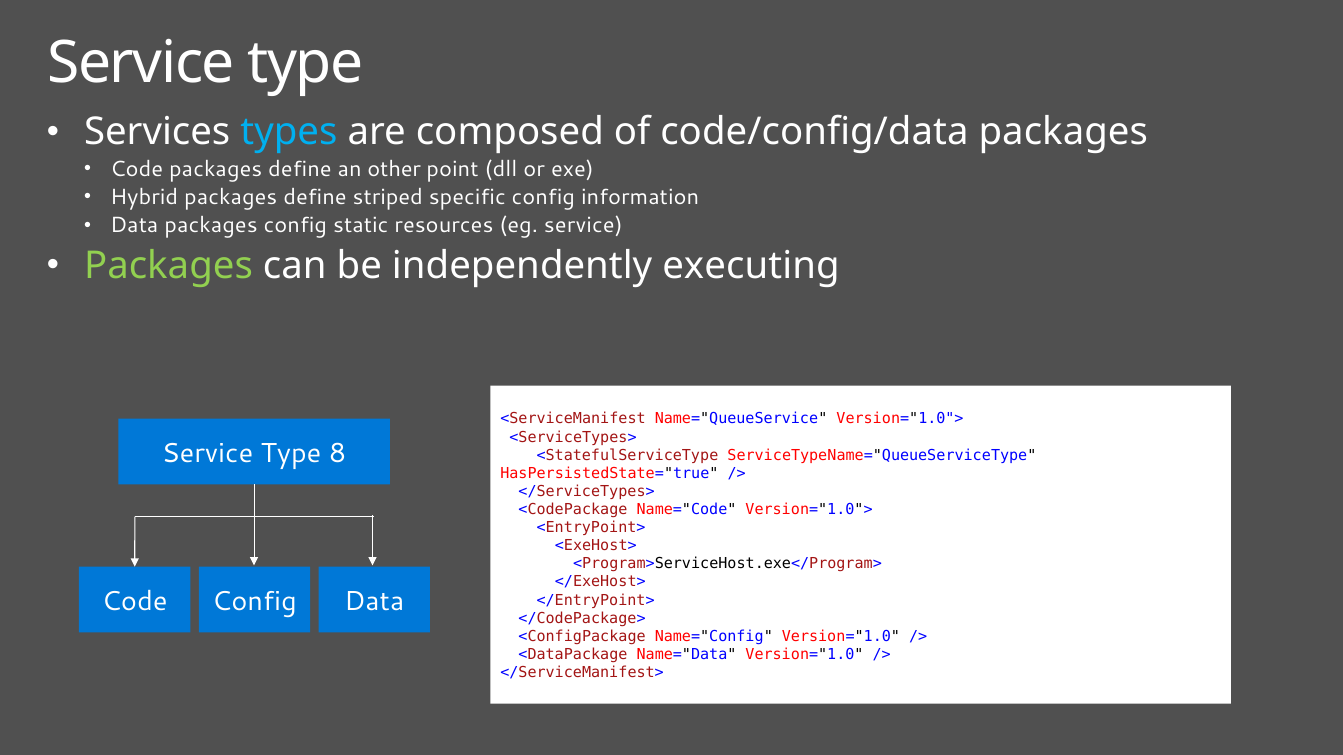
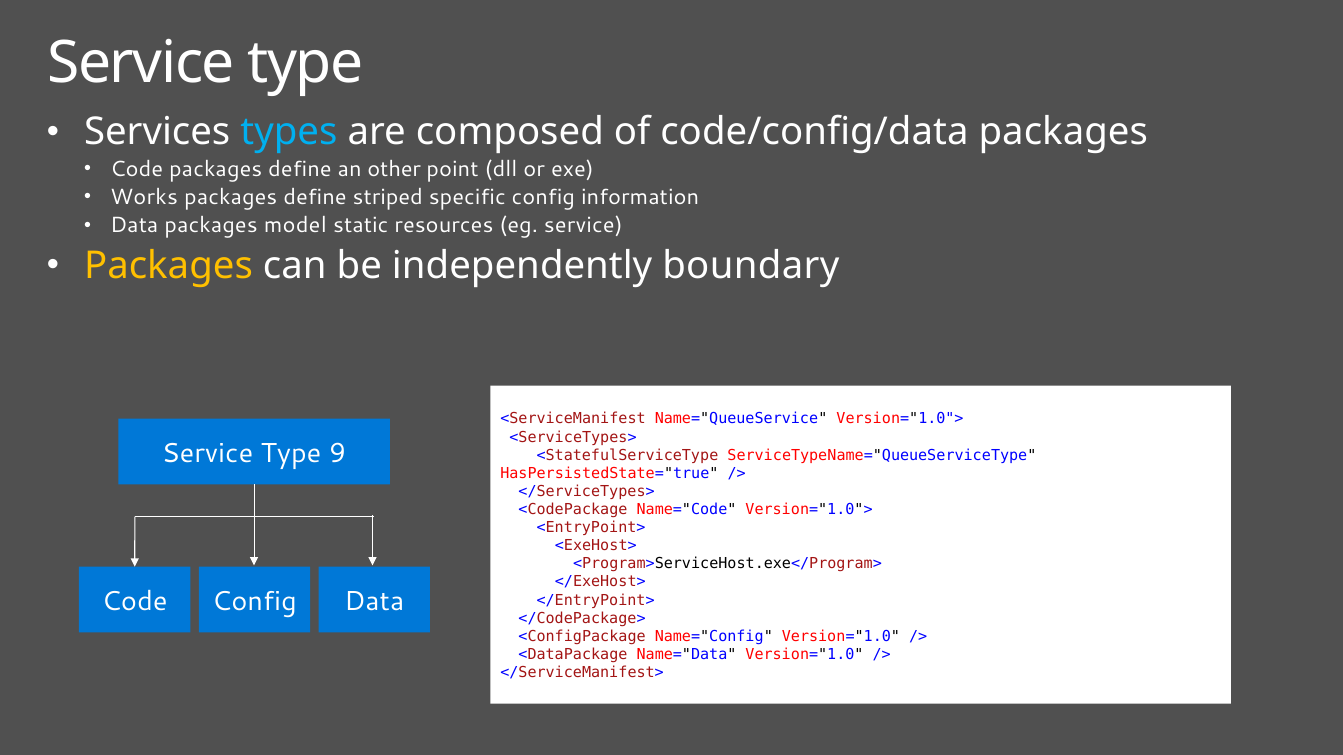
Hybrid: Hybrid -> Works (144, 197)
packages config: config -> model (295, 226)
Packages colour: light green -> yellow (168, 266)
executing: executing -> boundary (751, 266)
8: 8 -> 9 (338, 454)
